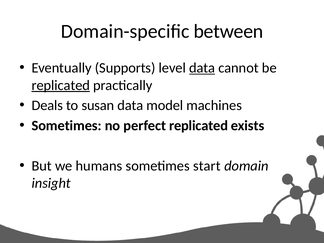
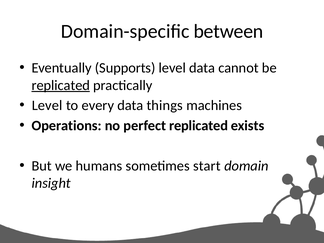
data underline: present -> none (202, 68)
Deals: Deals -> Level (47, 105)
susan: susan -> every (98, 105)
model: model -> things (165, 105)
Sometimes: Sometimes -> Operations (67, 126)
